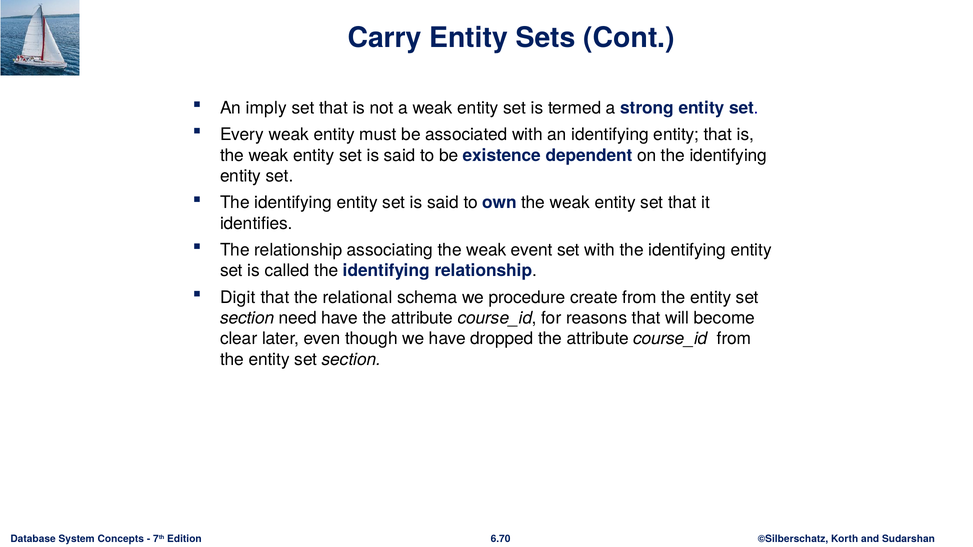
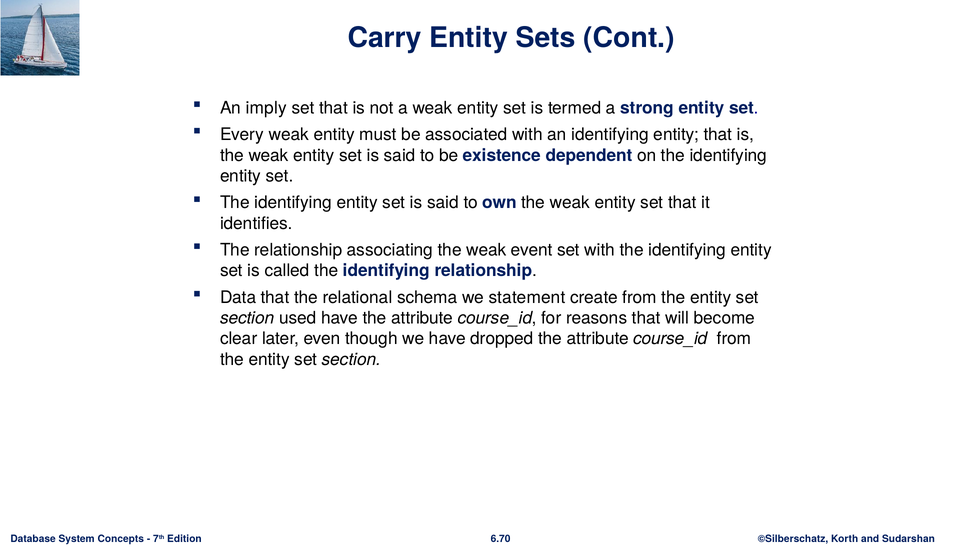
Digit: Digit -> Data (238, 298)
procedure: procedure -> statement (527, 298)
need: need -> used (298, 318)
